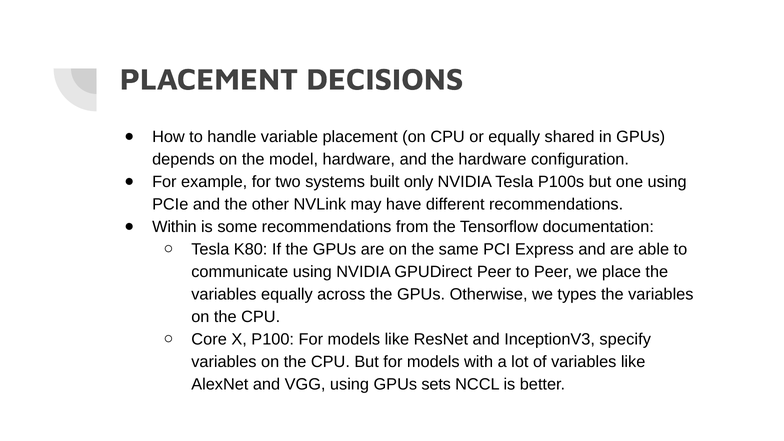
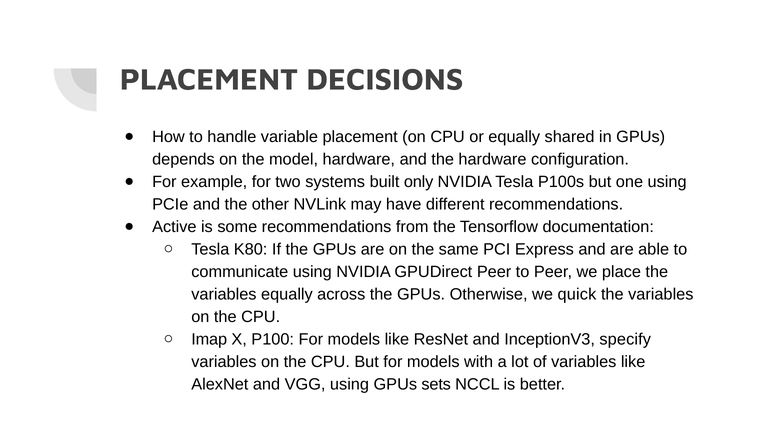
Within: Within -> Active (174, 227)
types: types -> quick (577, 294)
Core: Core -> Imap (209, 340)
